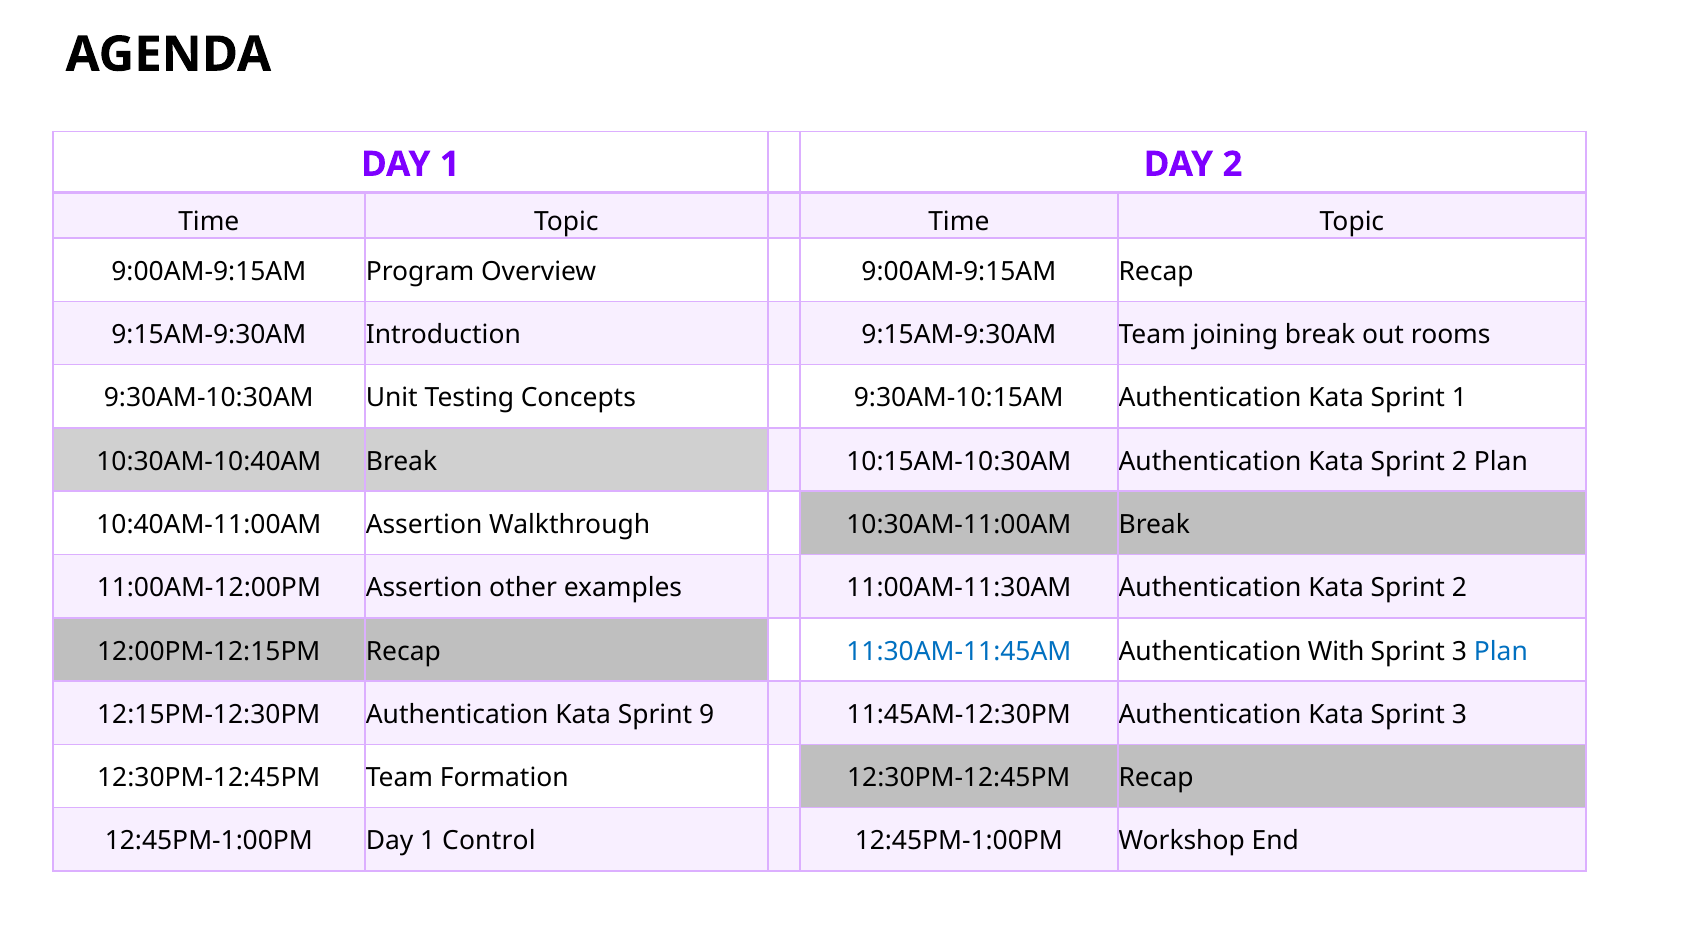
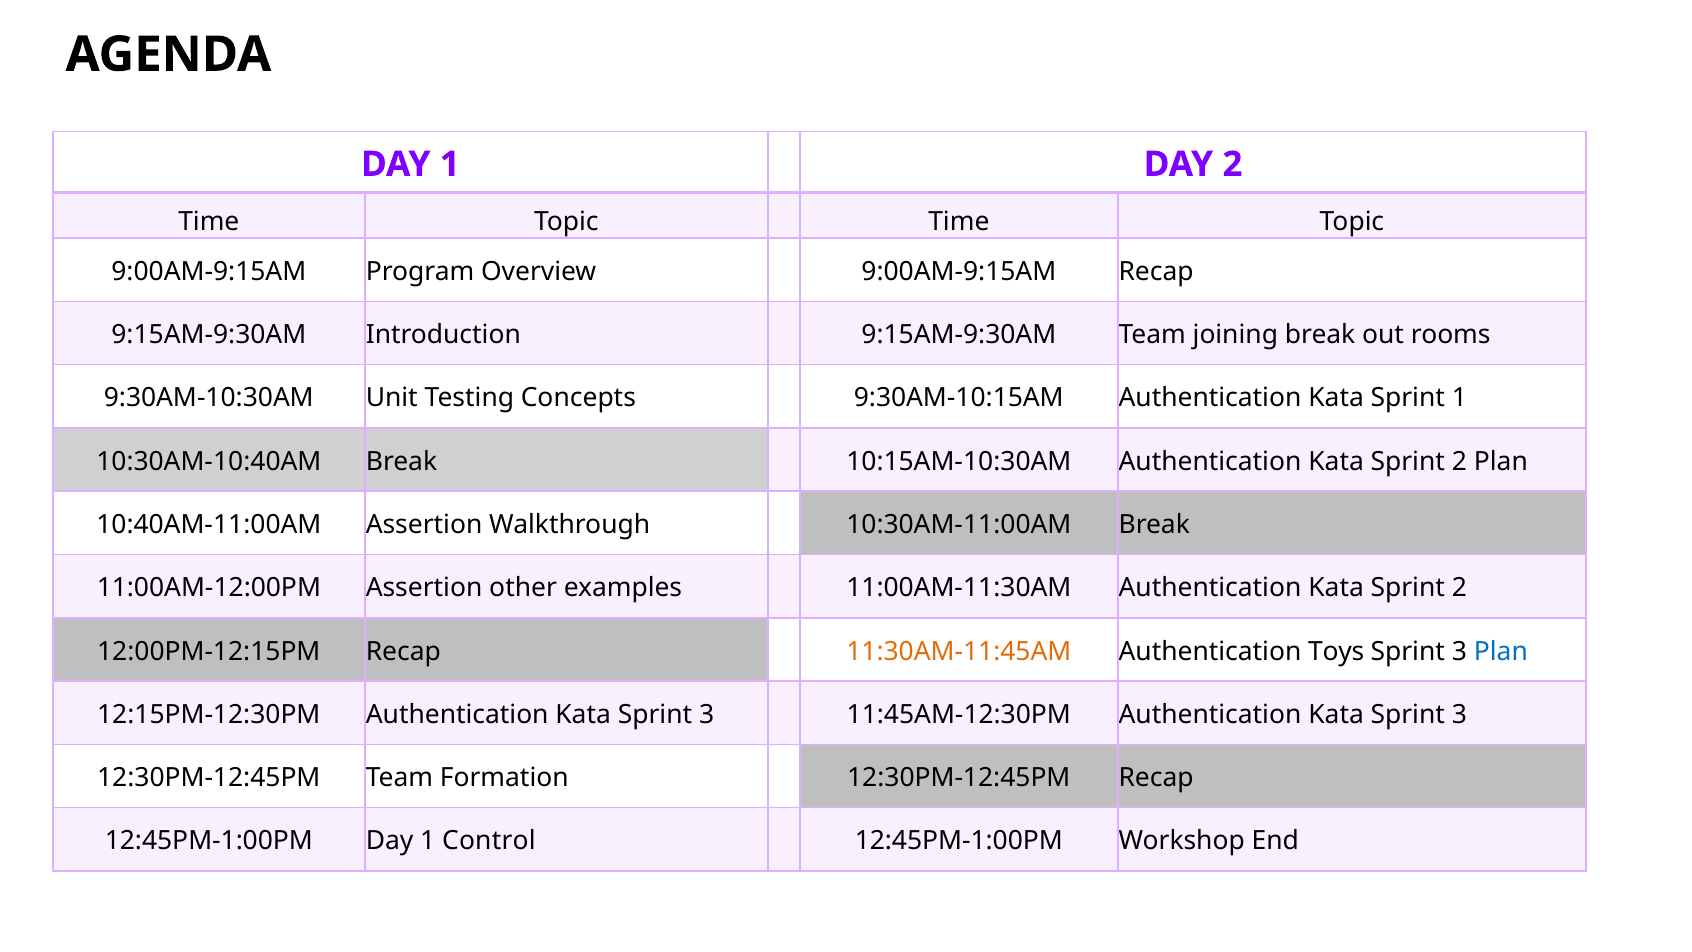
11:30AM-11:45AM colour: blue -> orange (959, 651)
With: With -> Toys (1336, 651)
9: 9 -> 3 (707, 714)
